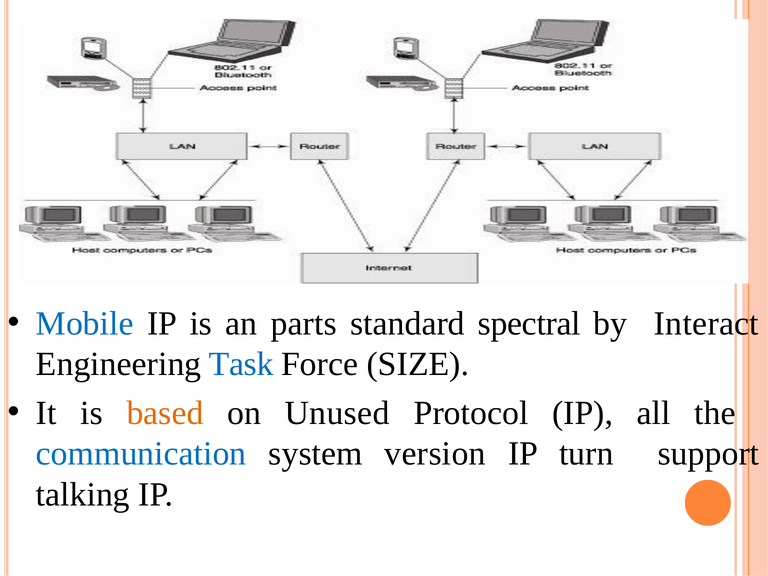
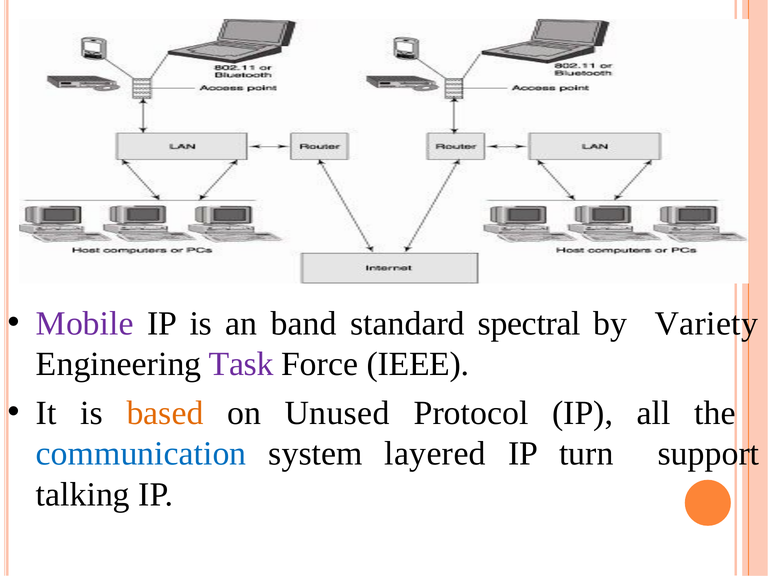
Mobile colour: blue -> purple (85, 323)
parts: parts -> band (304, 323)
Interact: Interact -> Variety (706, 323)
Task colour: blue -> purple (241, 364)
SIZE: SIZE -> IEEE (418, 364)
version: version -> layered (435, 454)
